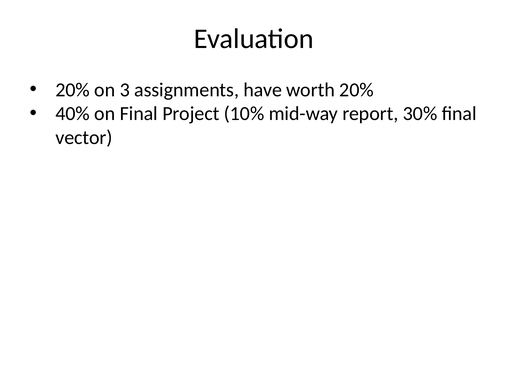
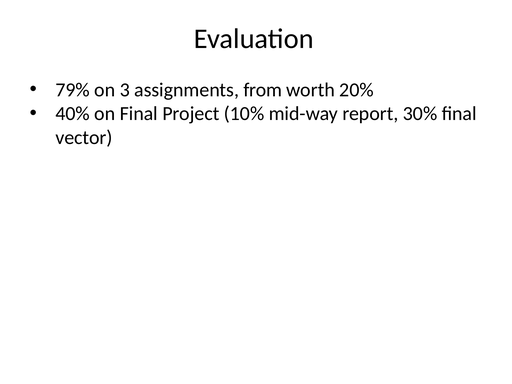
20%: 20% -> 79% (73, 90)
have: have -> from (263, 90)
